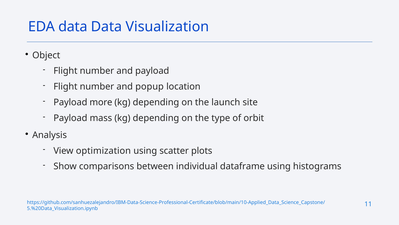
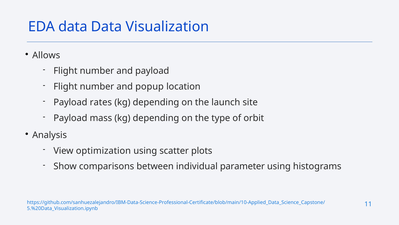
Object: Object -> Allows (46, 55)
more: more -> rates (101, 102)
dataframe: dataframe -> parameter (242, 166)
